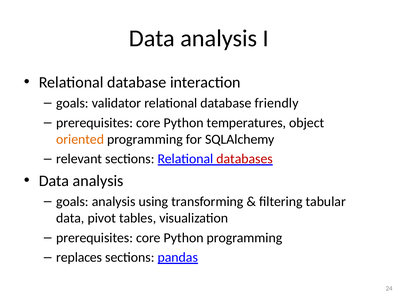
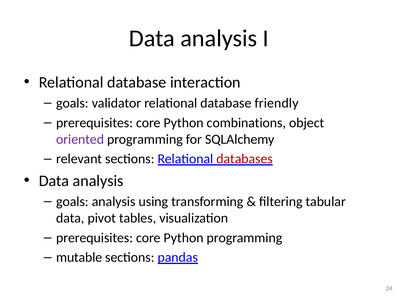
temperatures: temperatures -> combinations (246, 123)
oriented colour: orange -> purple (80, 140)
replaces: replaces -> mutable (79, 258)
